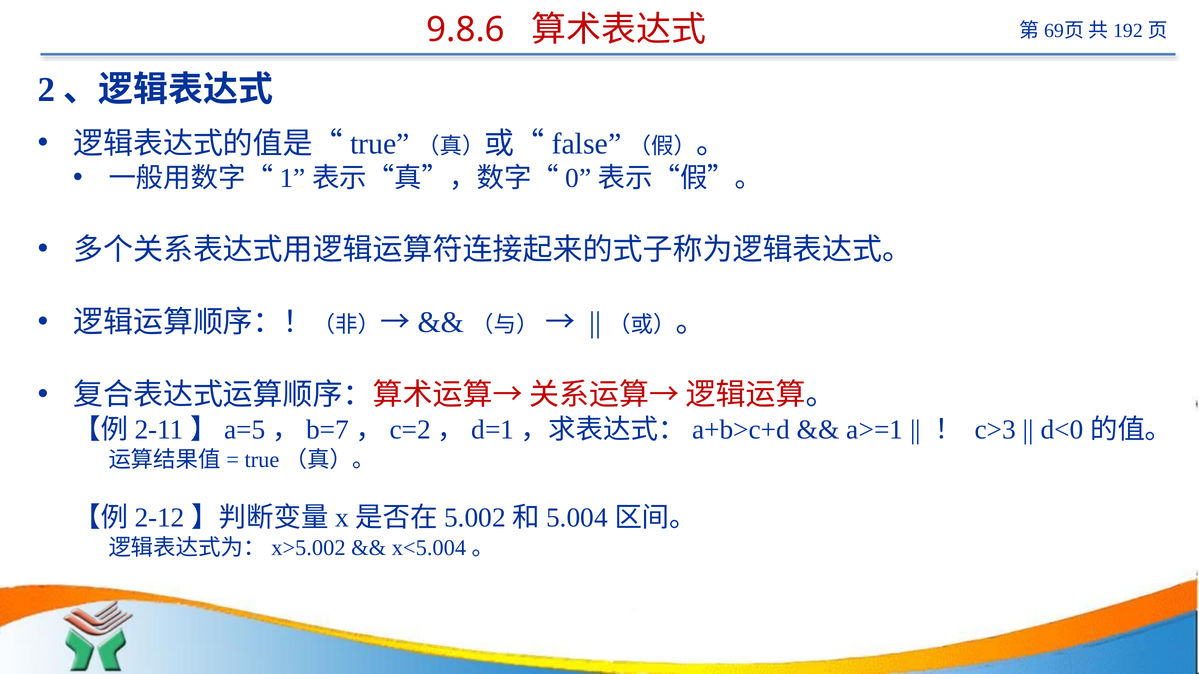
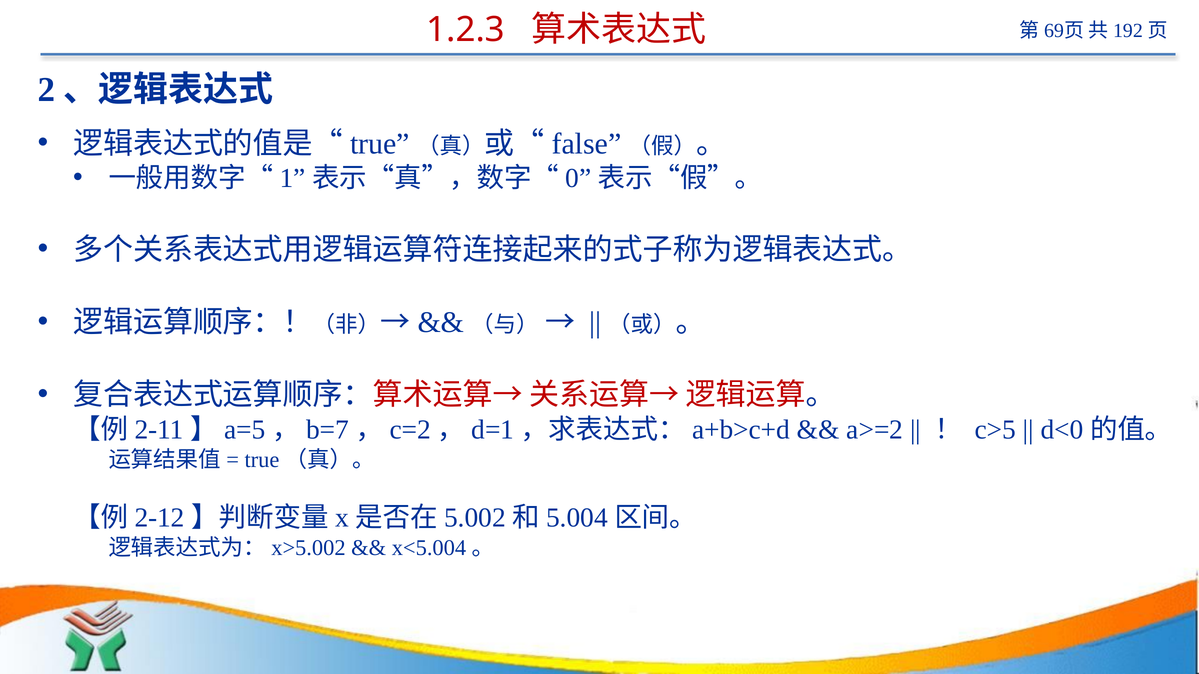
9.8.6: 9.8.6 -> 1.2.3 (466, 30)
a>=1: a>=1 -> a>=2 (875, 430)
c>3: c>3 -> c>5 (995, 430)
